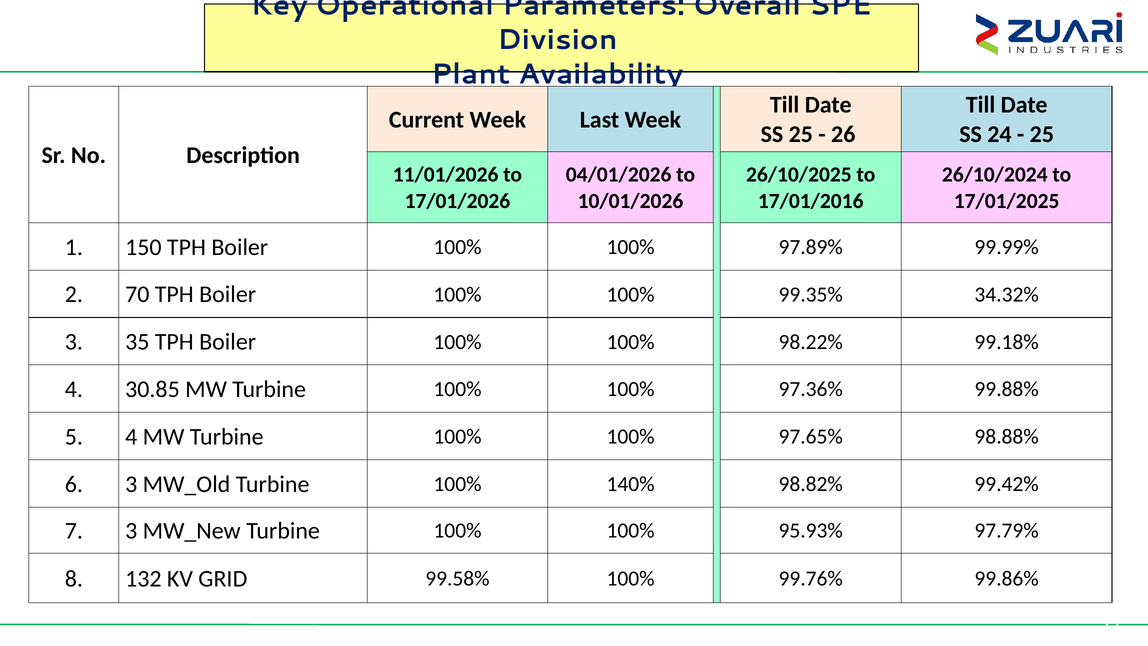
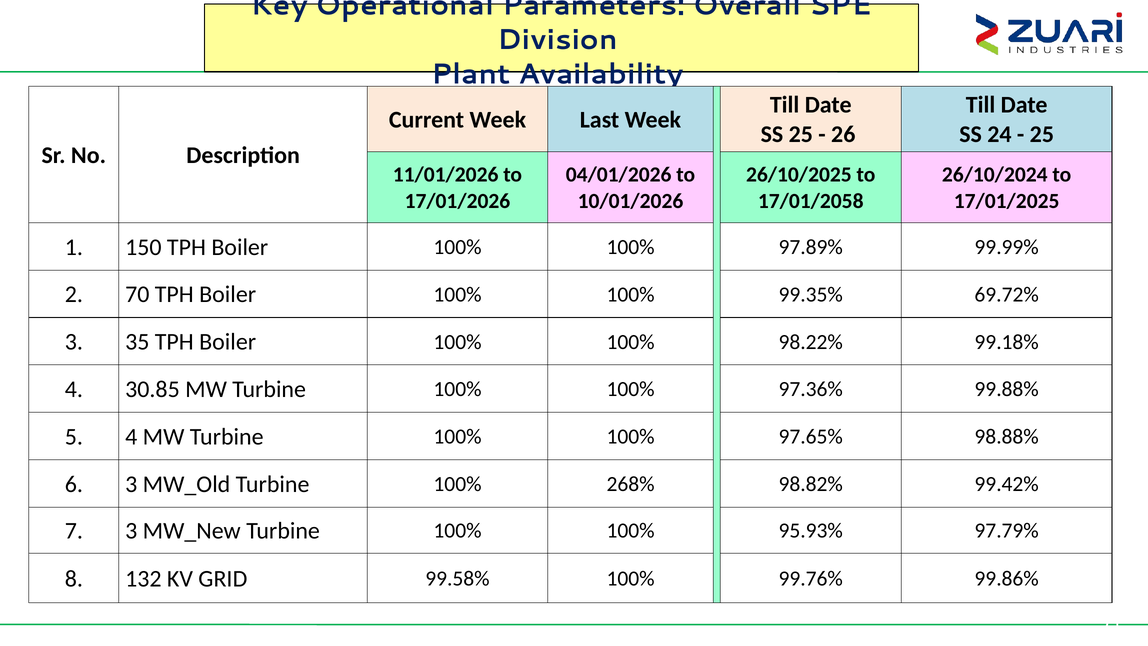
17/01/2016: 17/01/2016 -> 17/01/2058 (811, 201)
34.32%: 34.32% -> 69.72% (1007, 294)
140%: 140% -> 268% (631, 484)
